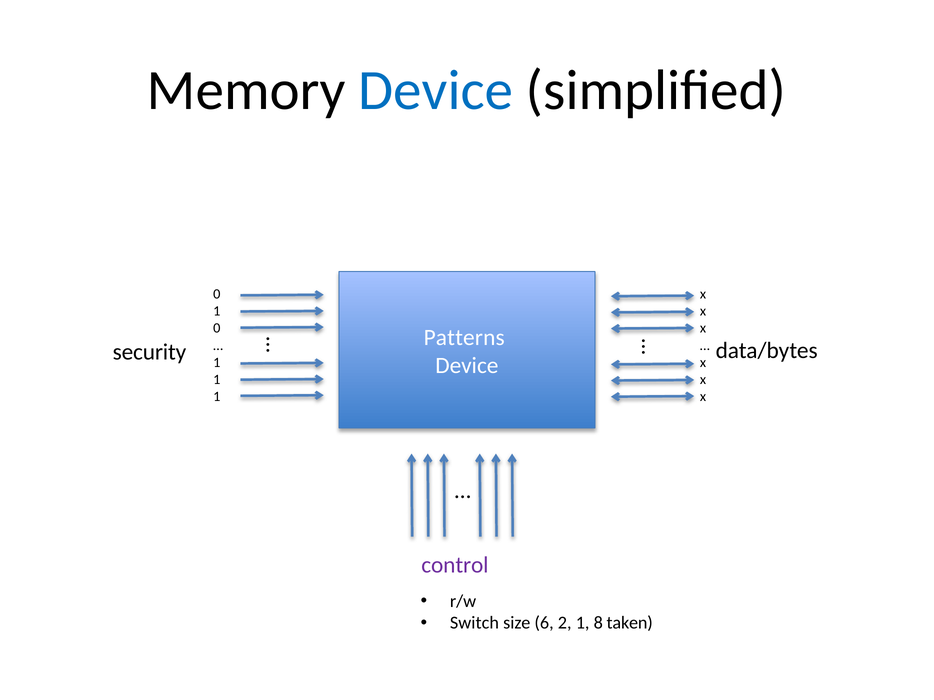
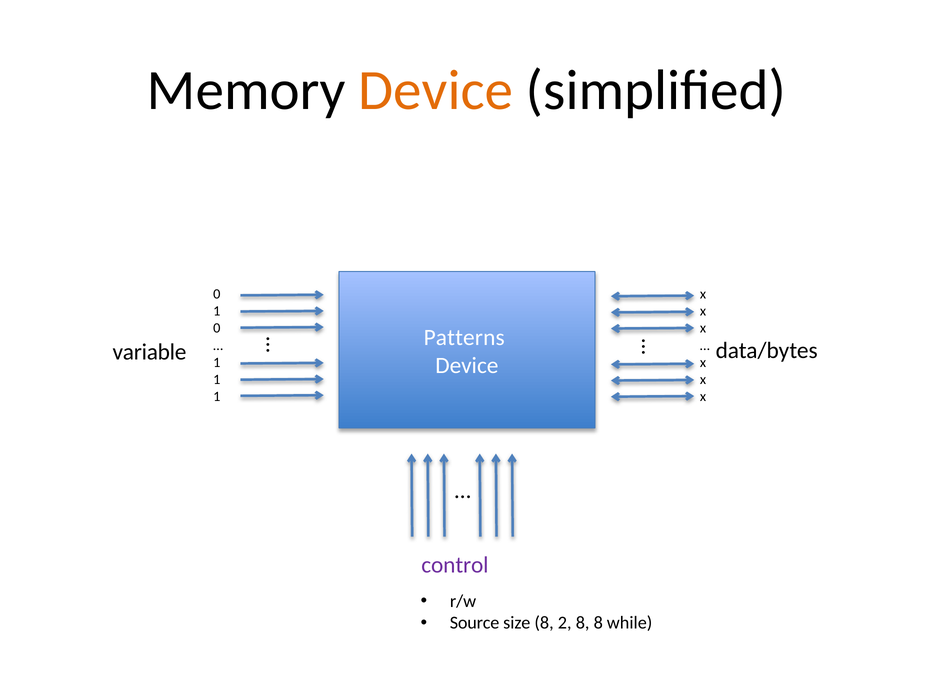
Device colour: blue -> orange (436, 90)
security: security -> variable (149, 352)
Switch: Switch -> Source (475, 623)
size 6: 6 -> 8 (544, 623)
2 1: 1 -> 8 (583, 623)
taken: taken -> while (630, 623)
